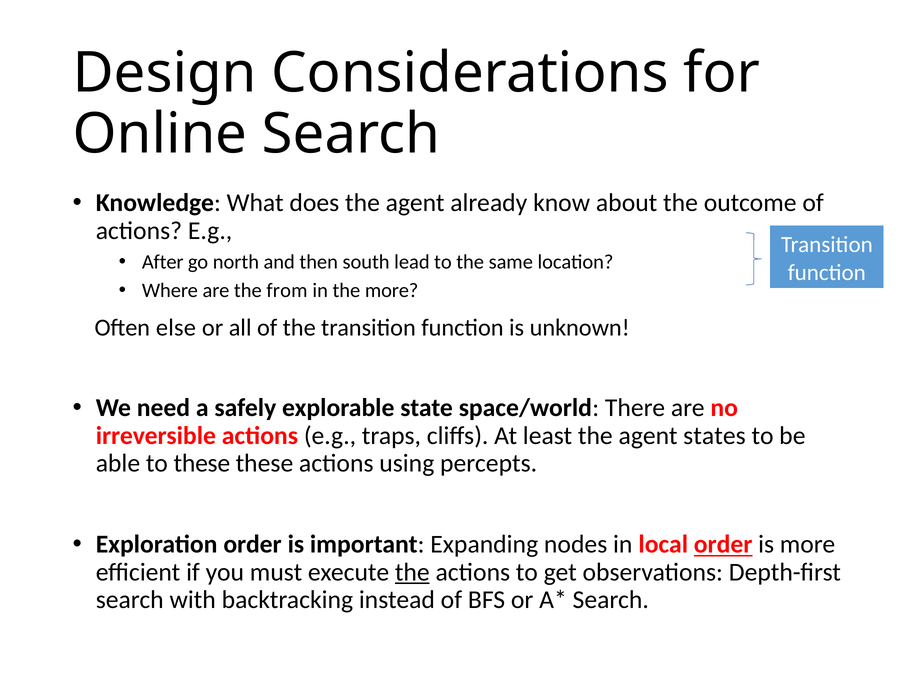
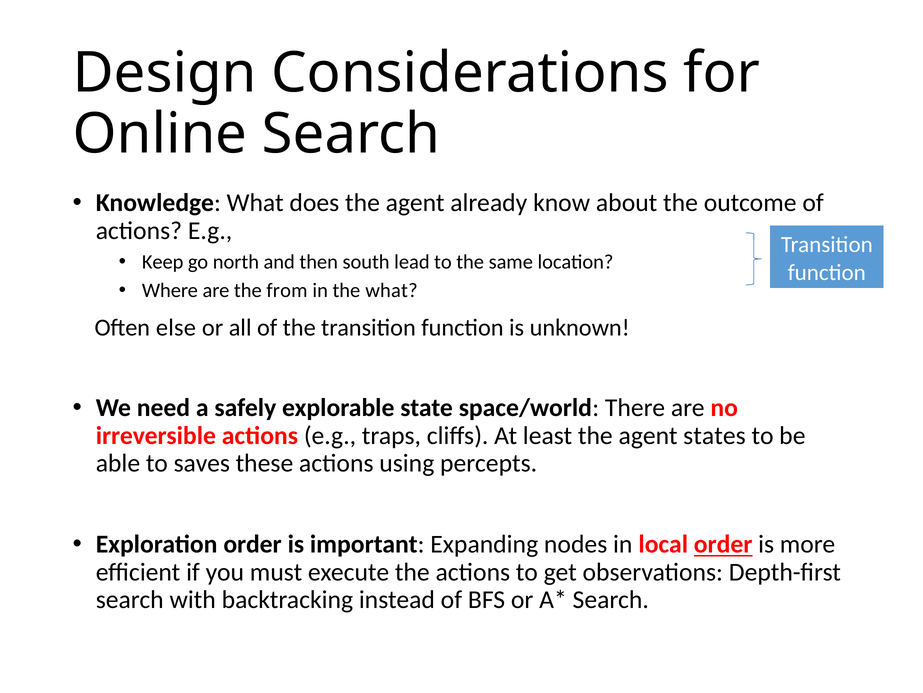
After: After -> Keep (163, 262)
the more: more -> what (391, 290)
to these: these -> saves (202, 463)
the underline: present -> none (412, 572)
